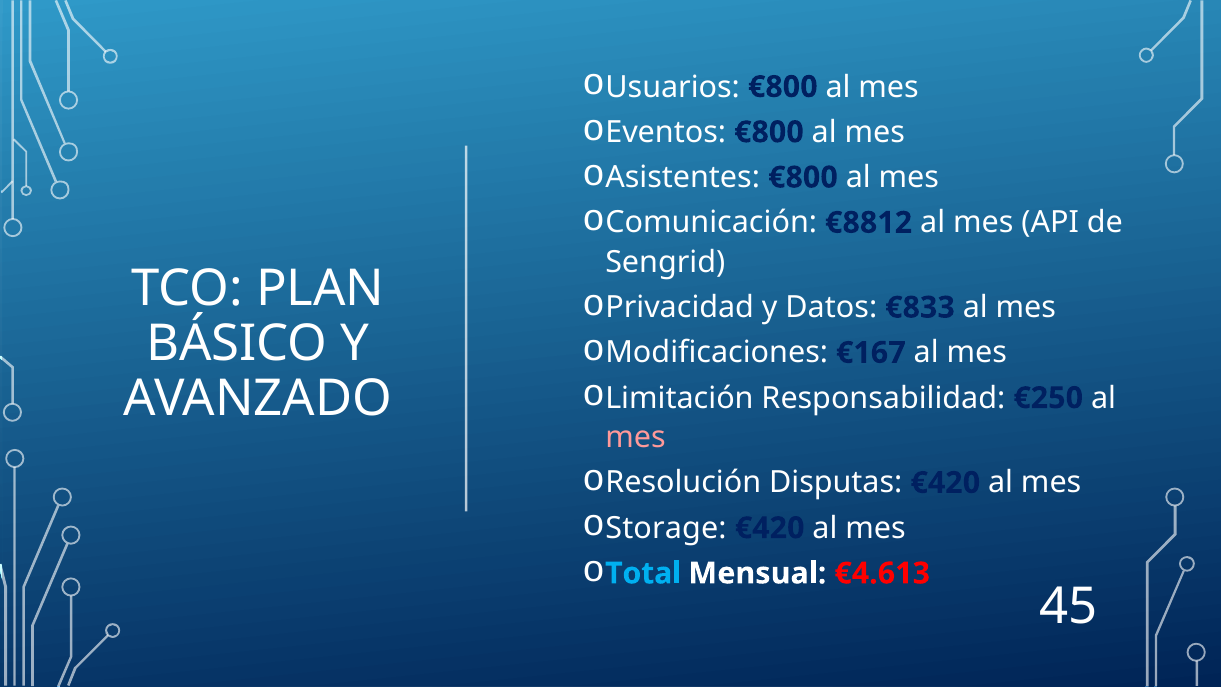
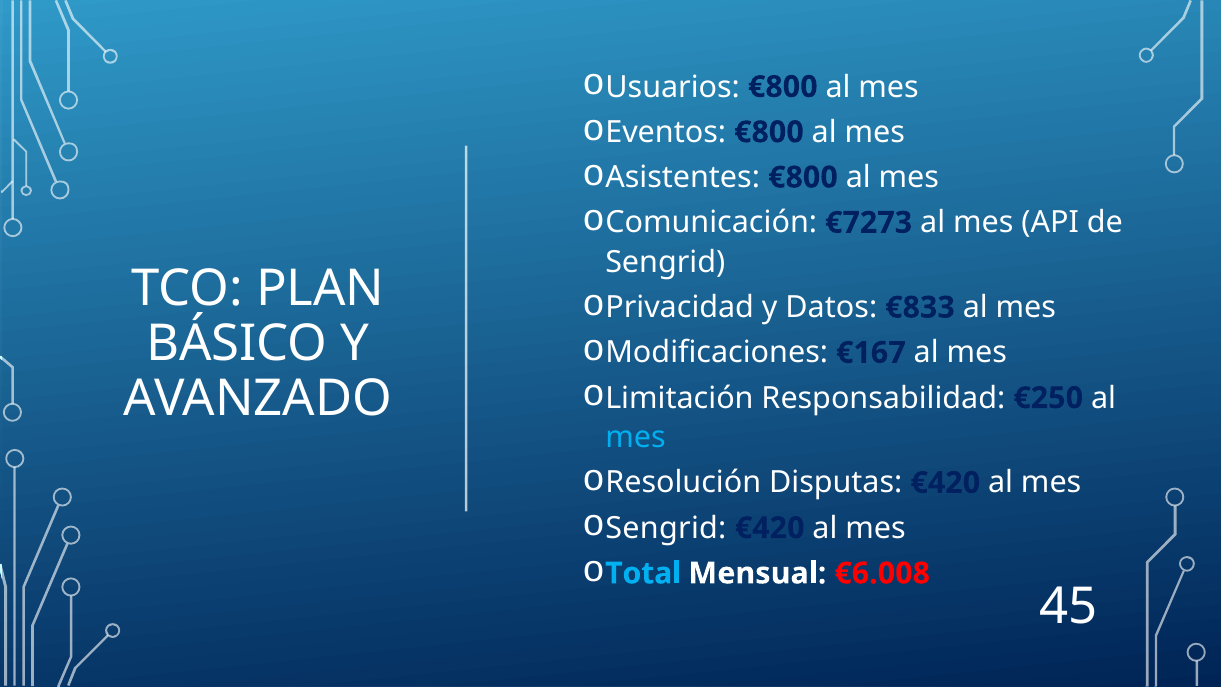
€8812: €8812 -> €7273 (869, 223)
mes colour: pink -> light blue (636, 437)
Storage: Storage -> Sengrid (666, 528)
€4.613: €4.613 -> €6.008 (882, 573)
